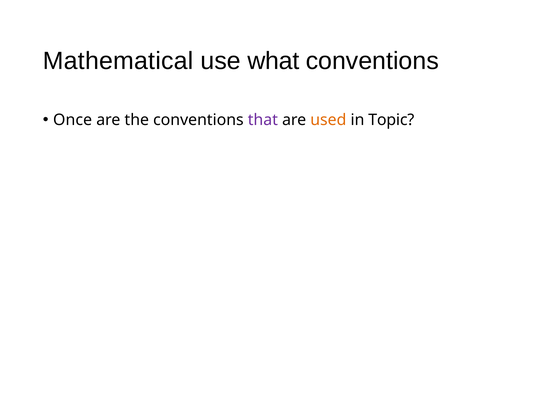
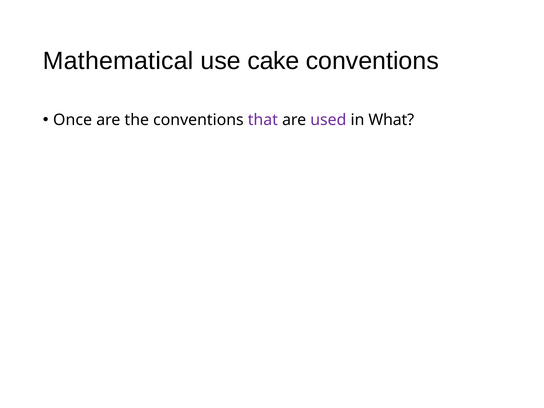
what: what -> cake (273, 61)
used colour: orange -> purple (328, 120)
Topic: Topic -> What (391, 120)
